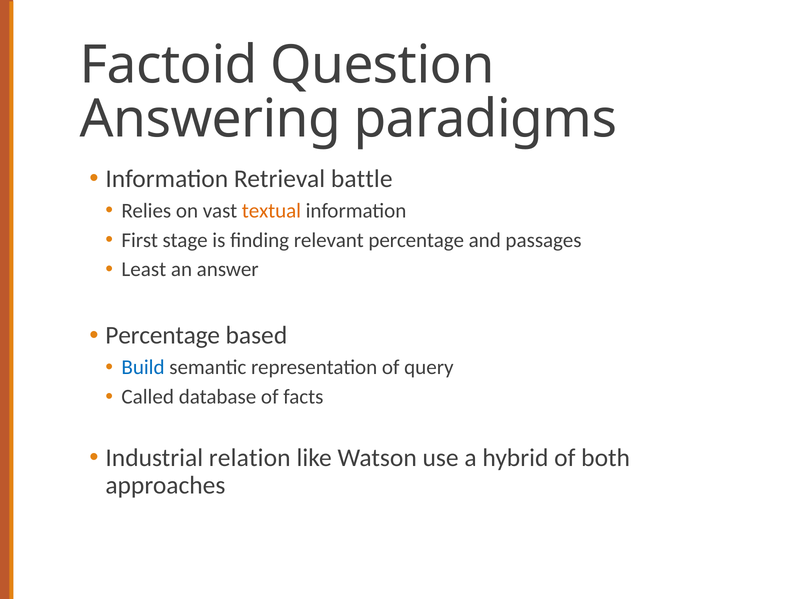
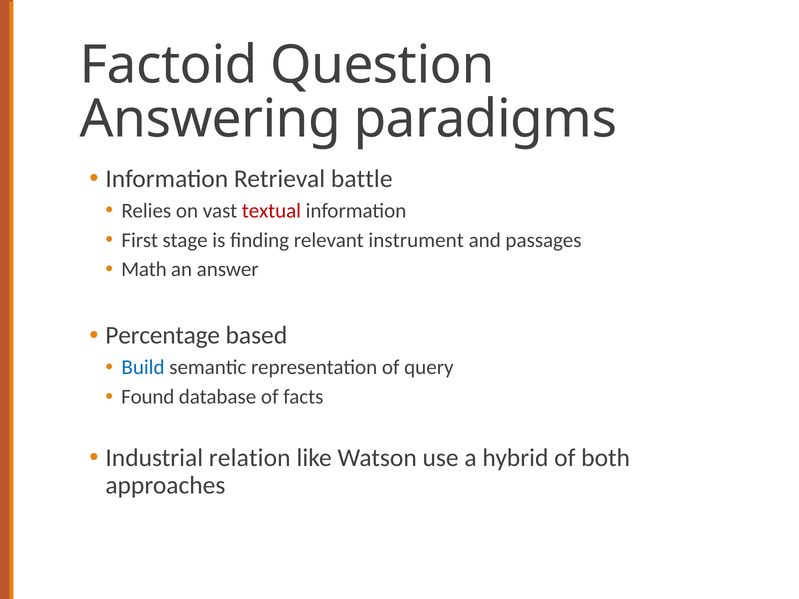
textual colour: orange -> red (271, 211)
relevant percentage: percentage -> instrument (416, 240)
Least: Least -> Math (144, 270)
Called: Called -> Found (148, 397)
